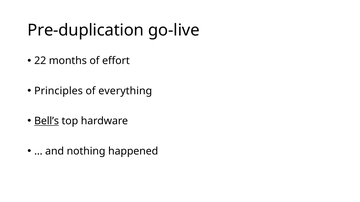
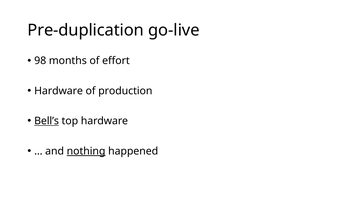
22: 22 -> 98 (40, 61)
Principles: Principles -> Hardware (59, 91)
everything: everything -> production (125, 91)
nothing underline: none -> present (86, 151)
